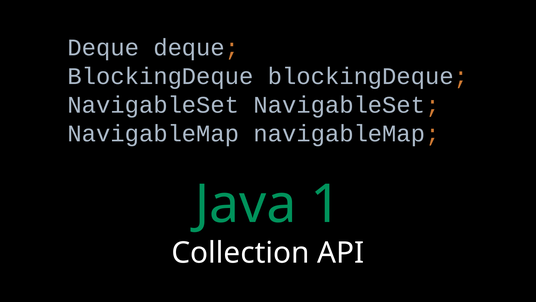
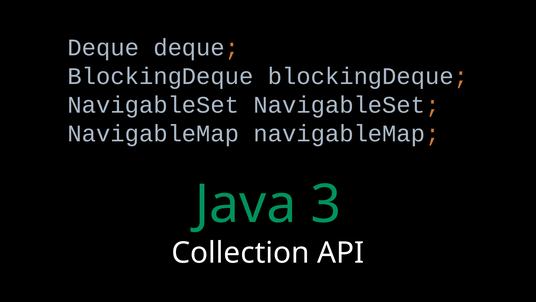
1: 1 -> 3 (326, 204)
